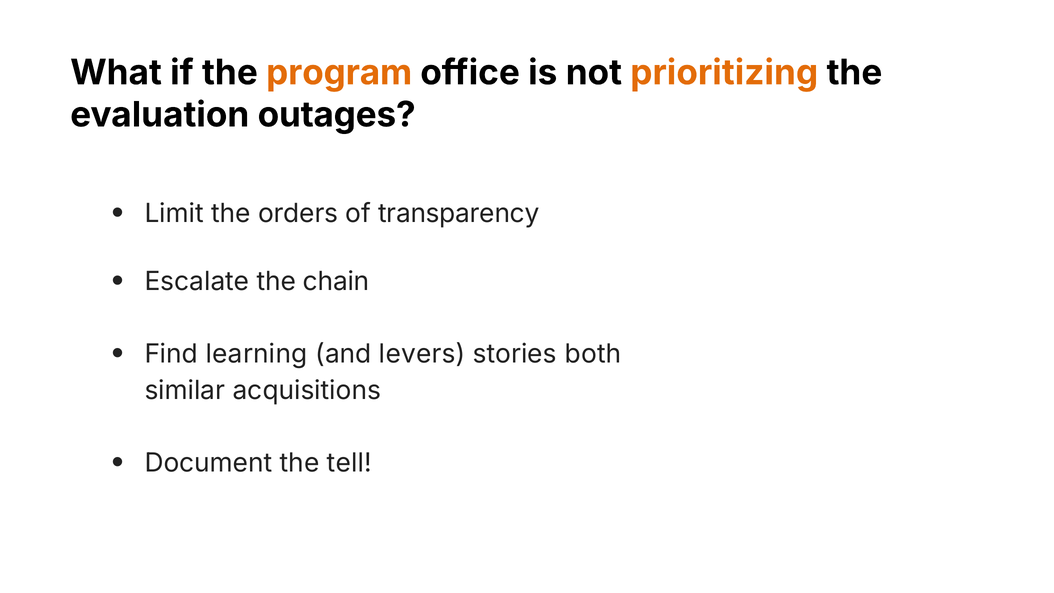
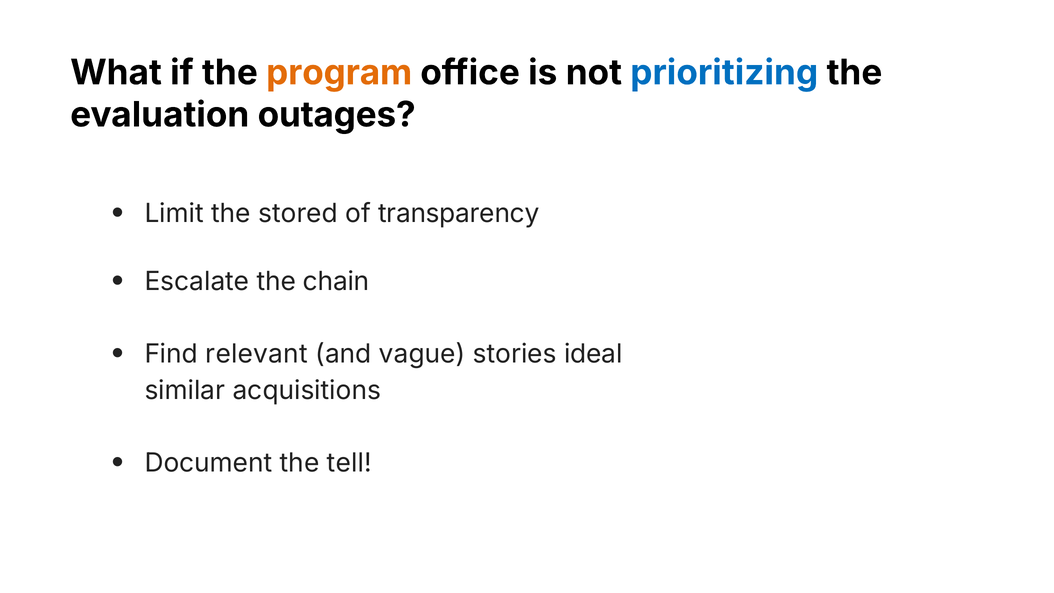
prioritizing colour: orange -> blue (724, 73)
orders: orders -> stored (298, 213)
learning: learning -> relevant (257, 354)
levers: levers -> vague (422, 354)
both: both -> ideal (593, 354)
